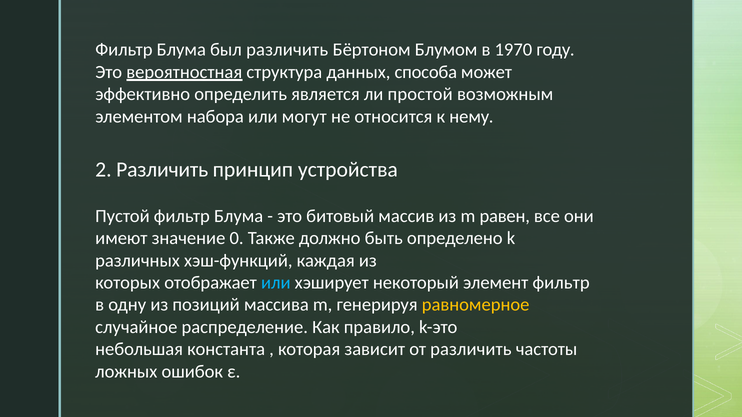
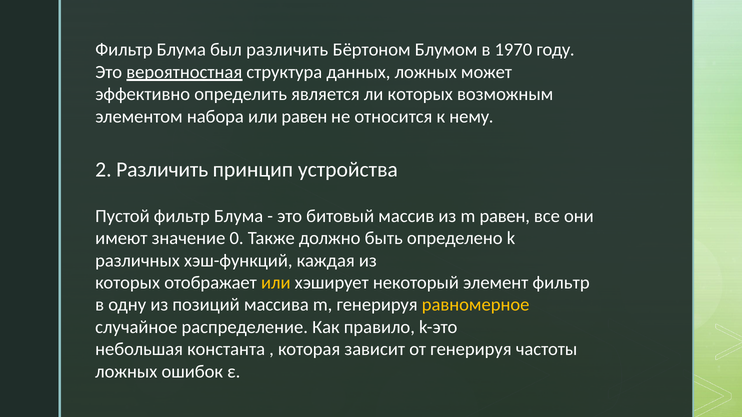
данных способа: способа -> ложных (426, 72)
ли простой: простой -> которых (420, 94)
или могут: могут -> равен (304, 117)
или colour: light blue -> yellow (276, 283)
от различить: различить -> генерируя (471, 350)
